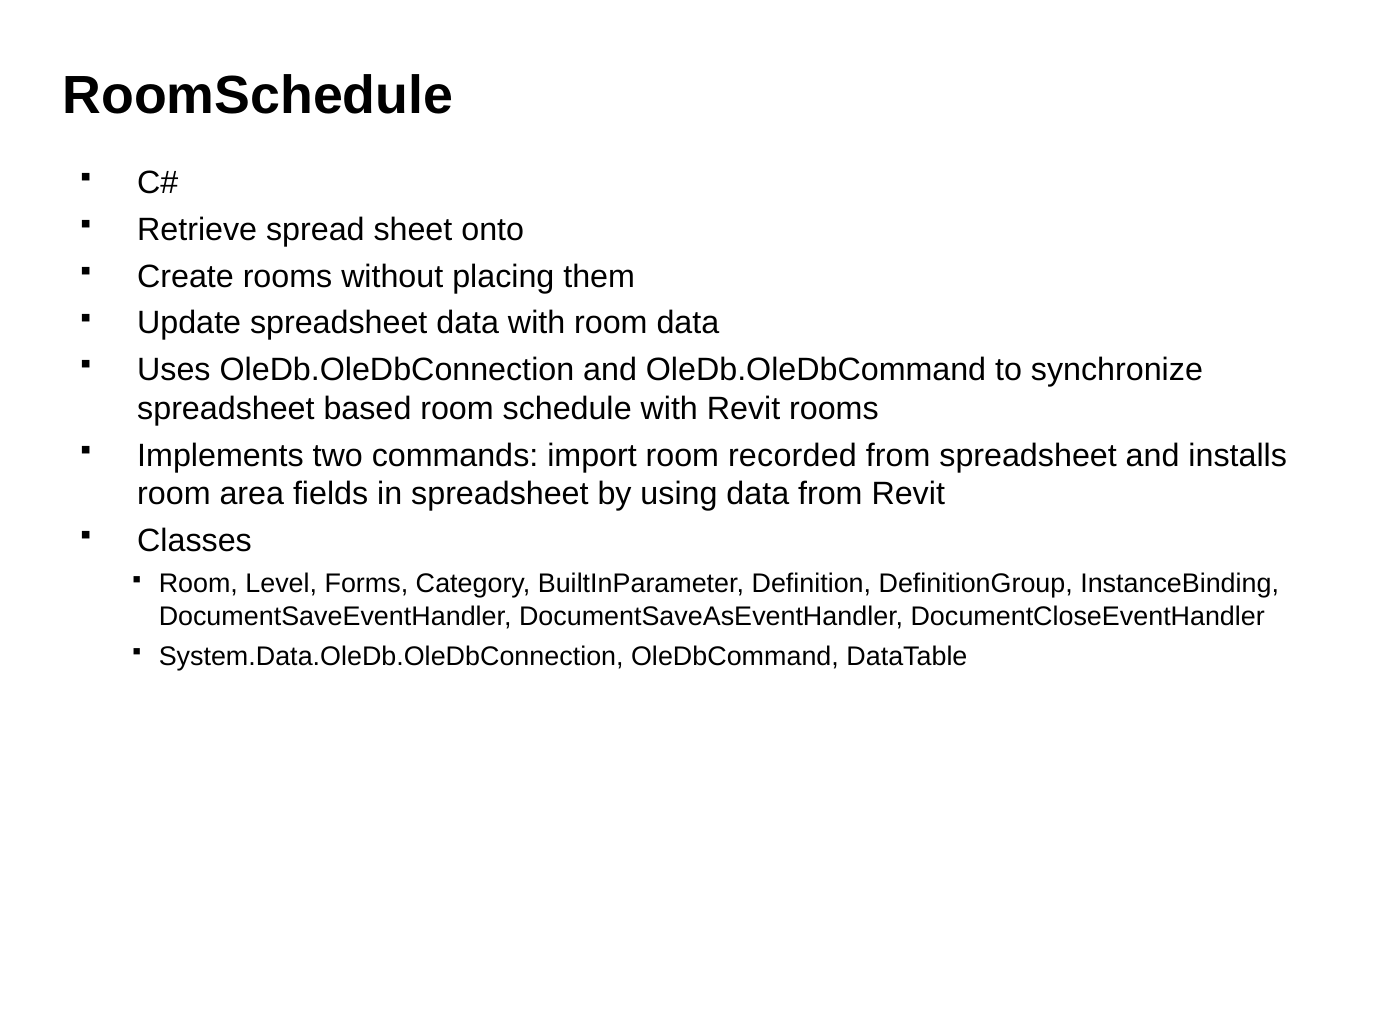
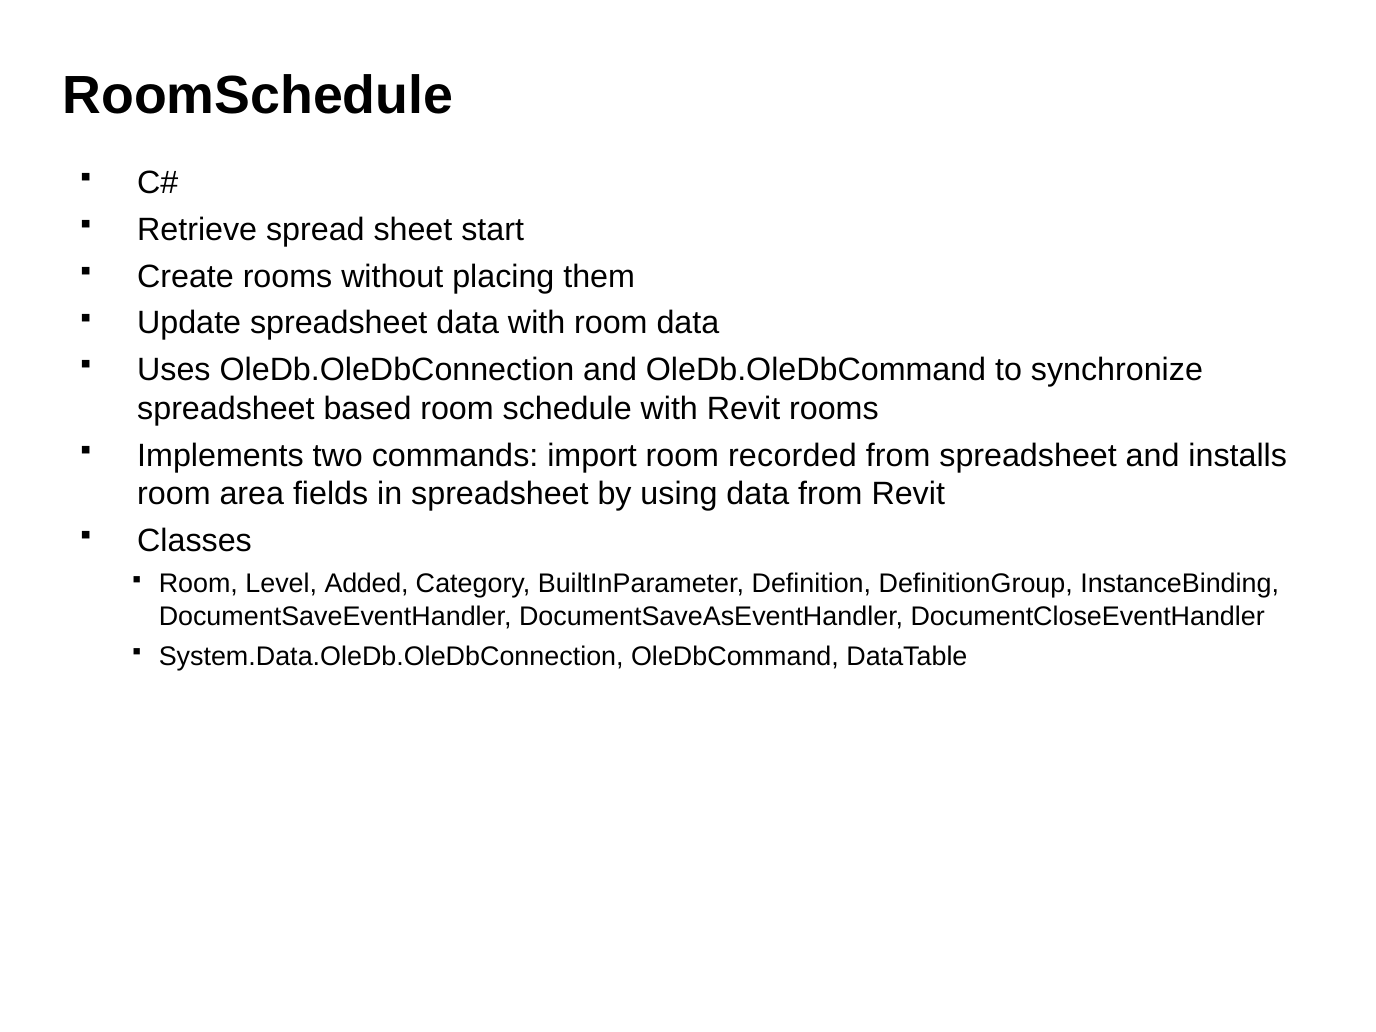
onto: onto -> start (493, 230)
Forms: Forms -> Added (367, 584)
